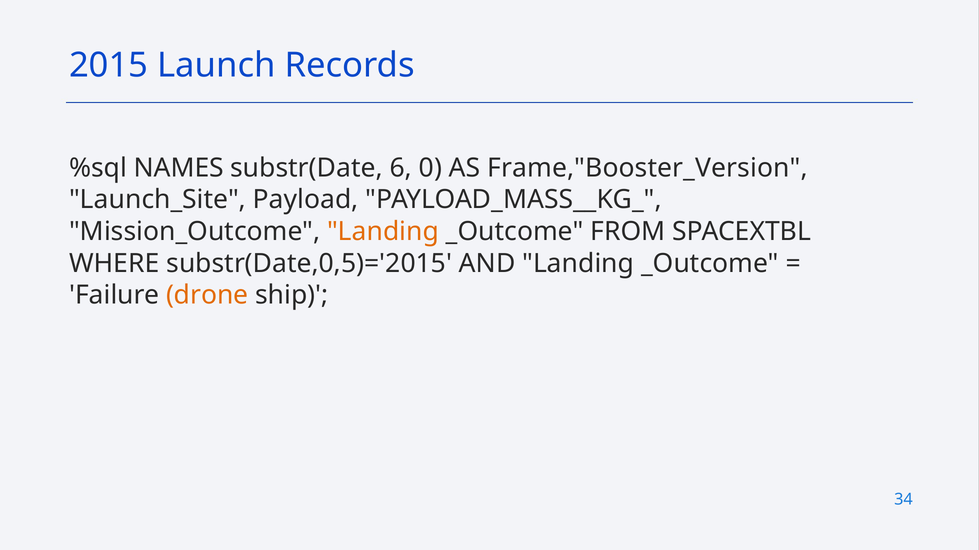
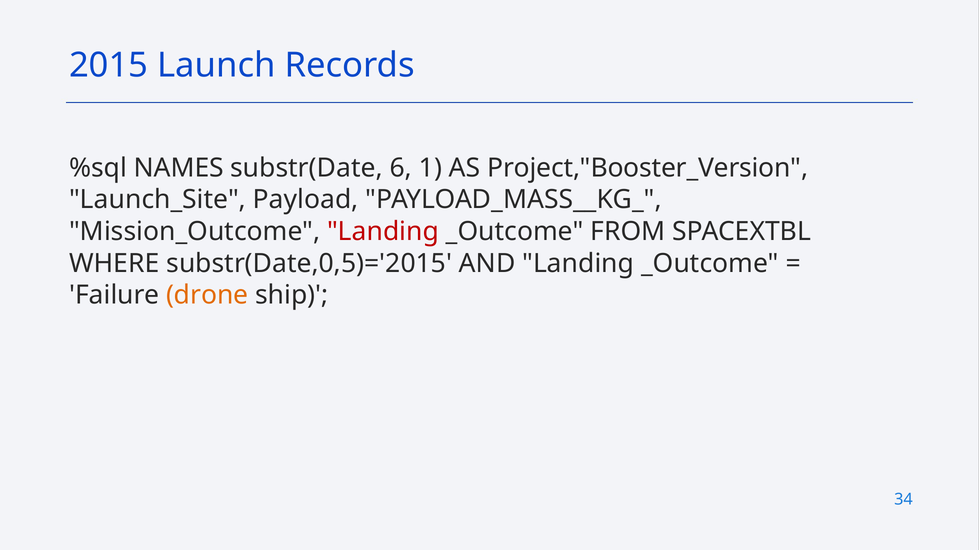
0: 0 -> 1 (430, 168)
Frame,"Booster_Version: Frame,"Booster_Version -> Project,"Booster_Version (648, 168)
Landing colour: orange -> red (383, 232)
